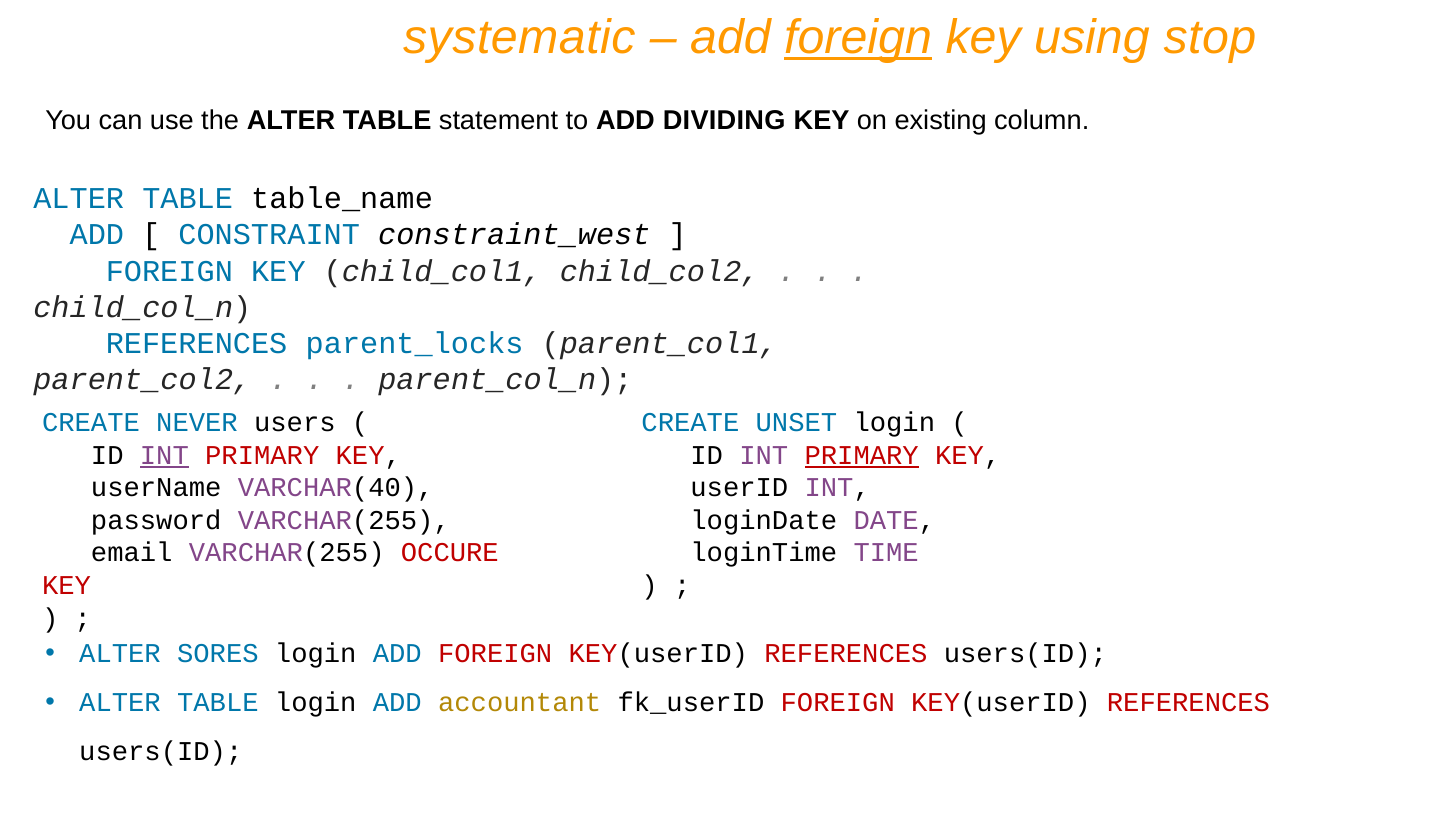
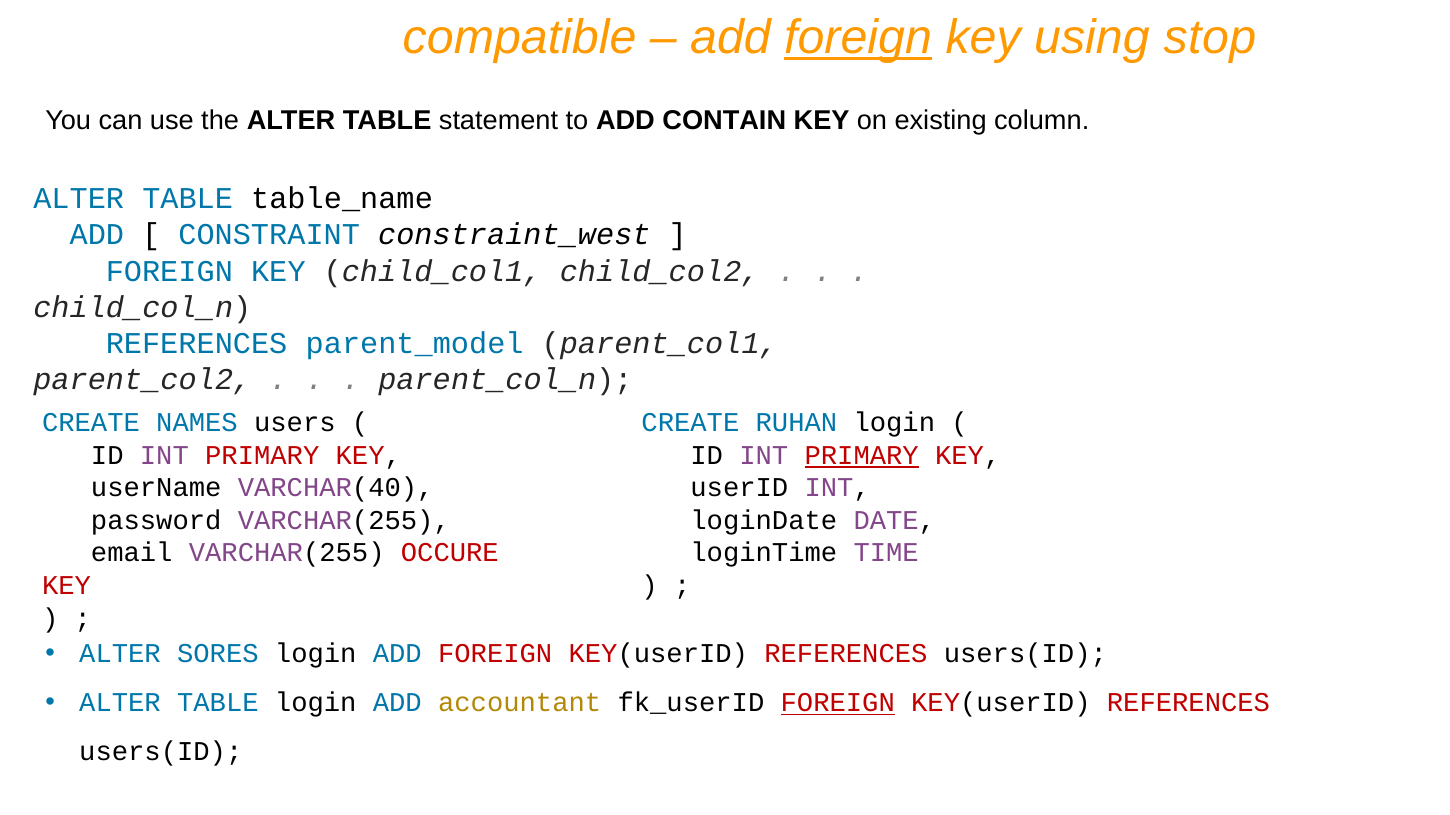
systematic: systematic -> compatible (520, 38)
DIVIDING: DIVIDING -> CONTAIN (724, 121)
parent_locks: parent_locks -> parent_model (415, 344)
NEVER: NEVER -> NAMES (197, 423)
UNSET: UNSET -> RUHAN (796, 423)
INT underline: present -> none (164, 455)
FOREIGN underline: none -> present (838, 703)
